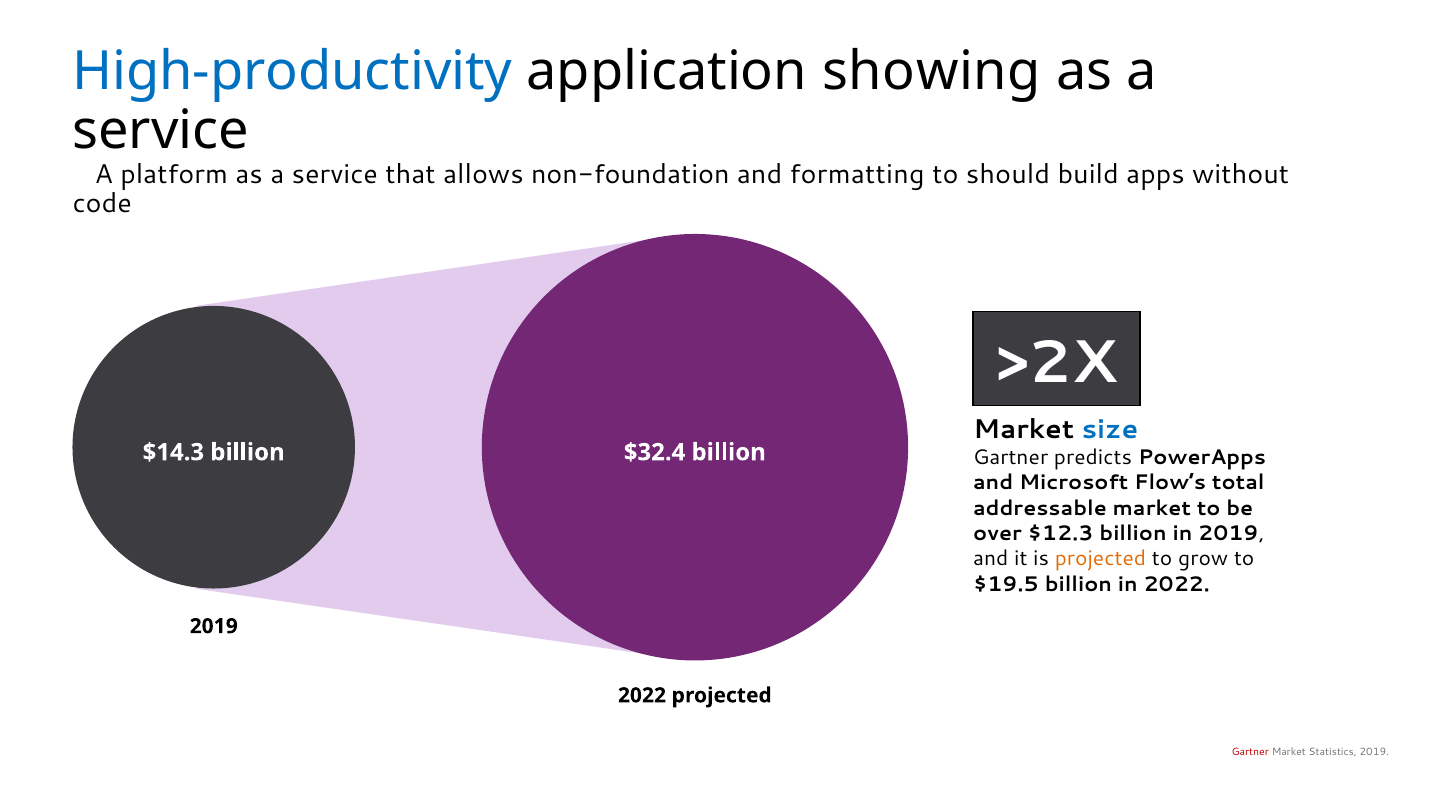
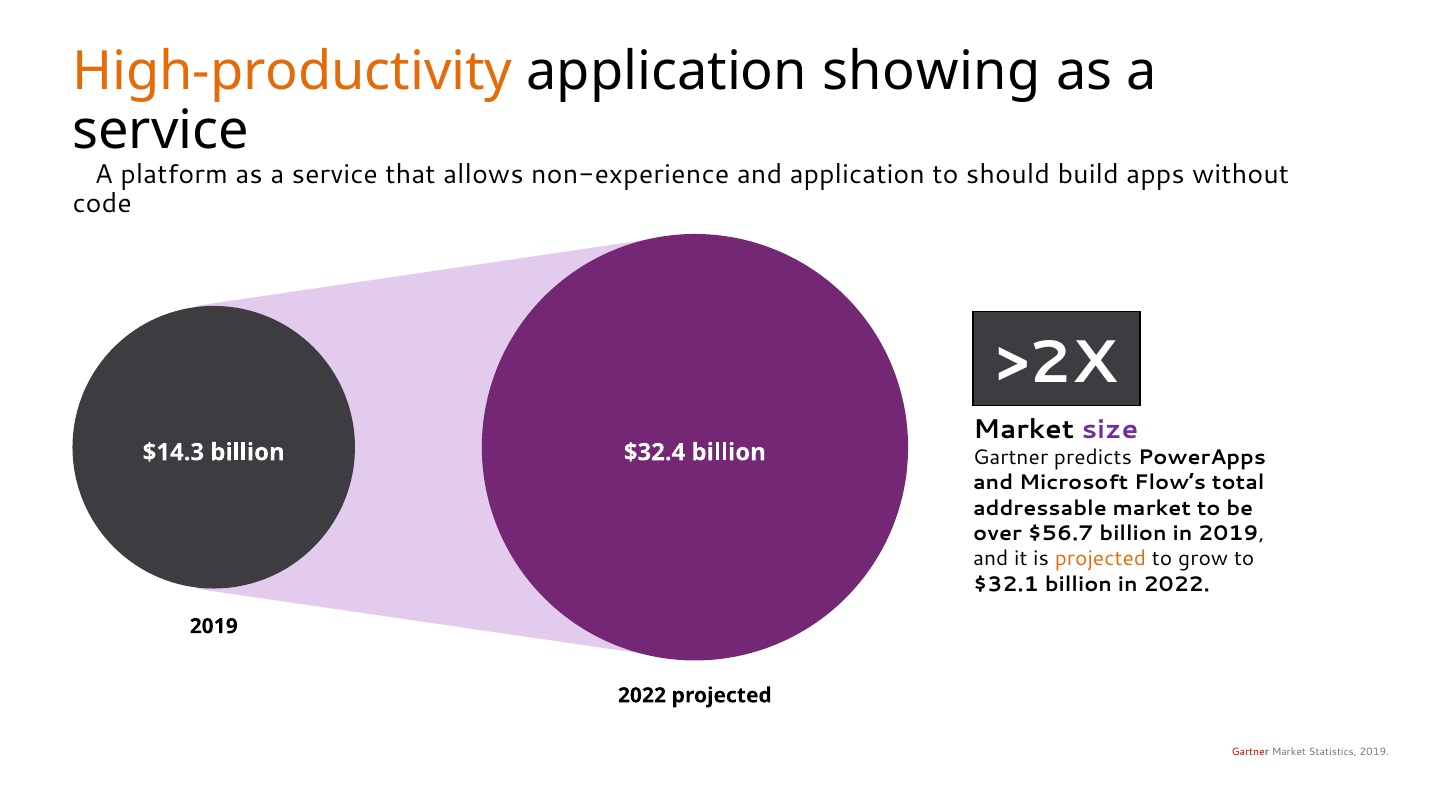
High-productivity colour: blue -> orange (293, 72)
non-foundation: non-foundation -> non-experience (630, 174)
and formatting: formatting -> application (857, 174)
size colour: blue -> purple (1110, 429)
$12.3: $12.3 -> $56.7 (1061, 533)
$19.5: $19.5 -> $32.1 (1006, 584)
